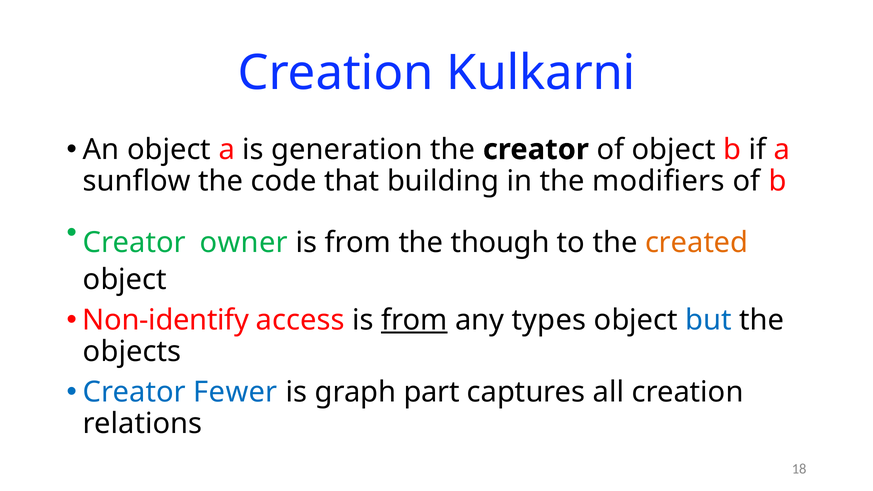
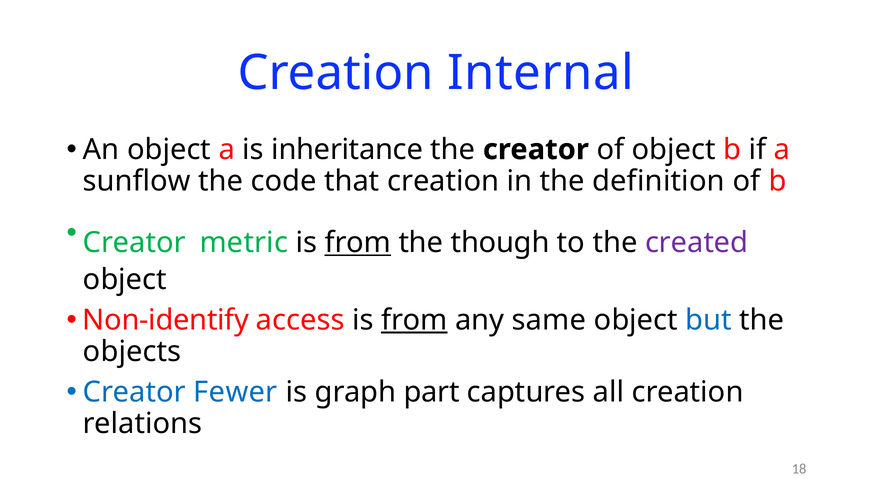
Kulkarni: Kulkarni -> Internal (541, 73)
generation: generation -> inheritance (347, 150)
that building: building -> creation (443, 181)
modifiers: modifiers -> definition (659, 181)
owner: owner -> metric (244, 243)
from underline: none -> present (358, 243)
created colour: orange -> purple (697, 243)
types: types -> same (549, 320)
